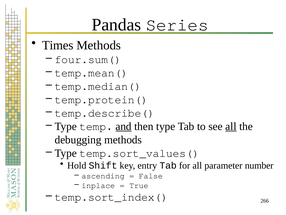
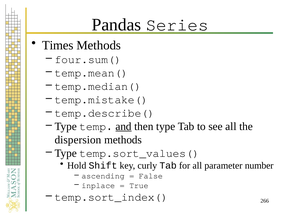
temp.protein(: temp.protein( -> temp.mistake( (101, 99)
all underline: present -> none (231, 126)
debugging: debugging -> dispersion (78, 139)
entry: entry -> curly (147, 165)
